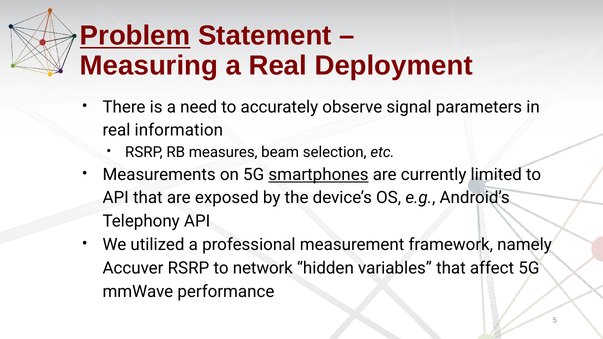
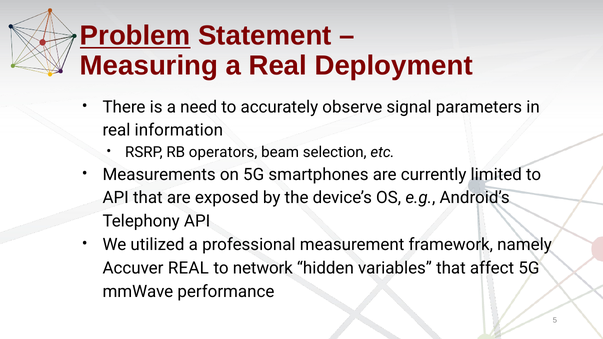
measures: measures -> operators (223, 152)
smartphones underline: present -> none (318, 175)
Accuver RSRP: RSRP -> REAL (188, 268)
